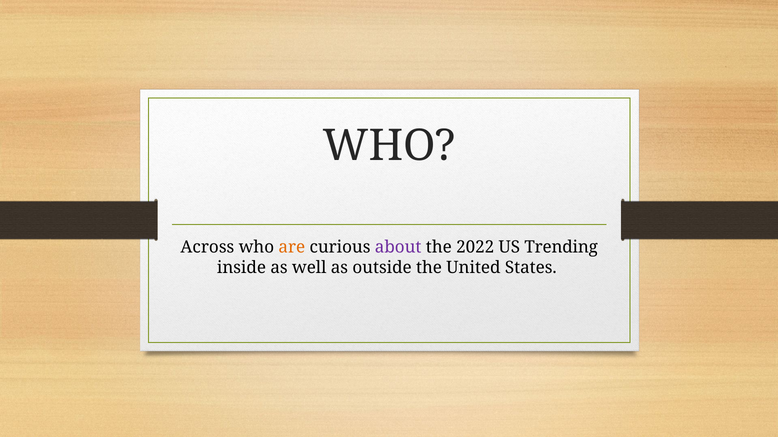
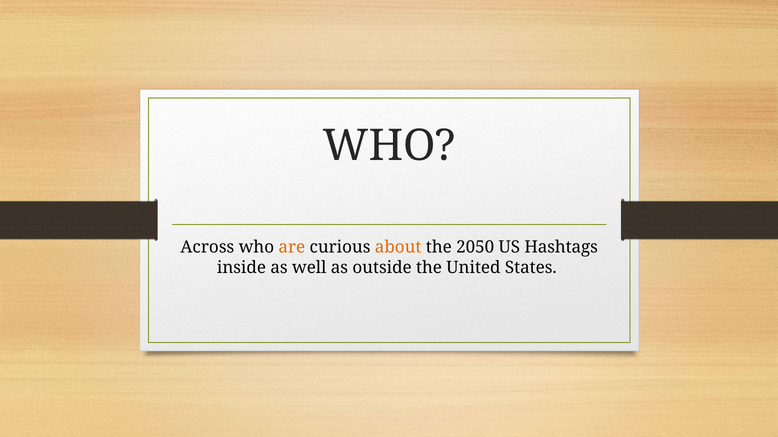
about colour: purple -> orange (398, 248)
2022: 2022 -> 2050 (475, 248)
Trending: Trending -> Hashtags (561, 248)
